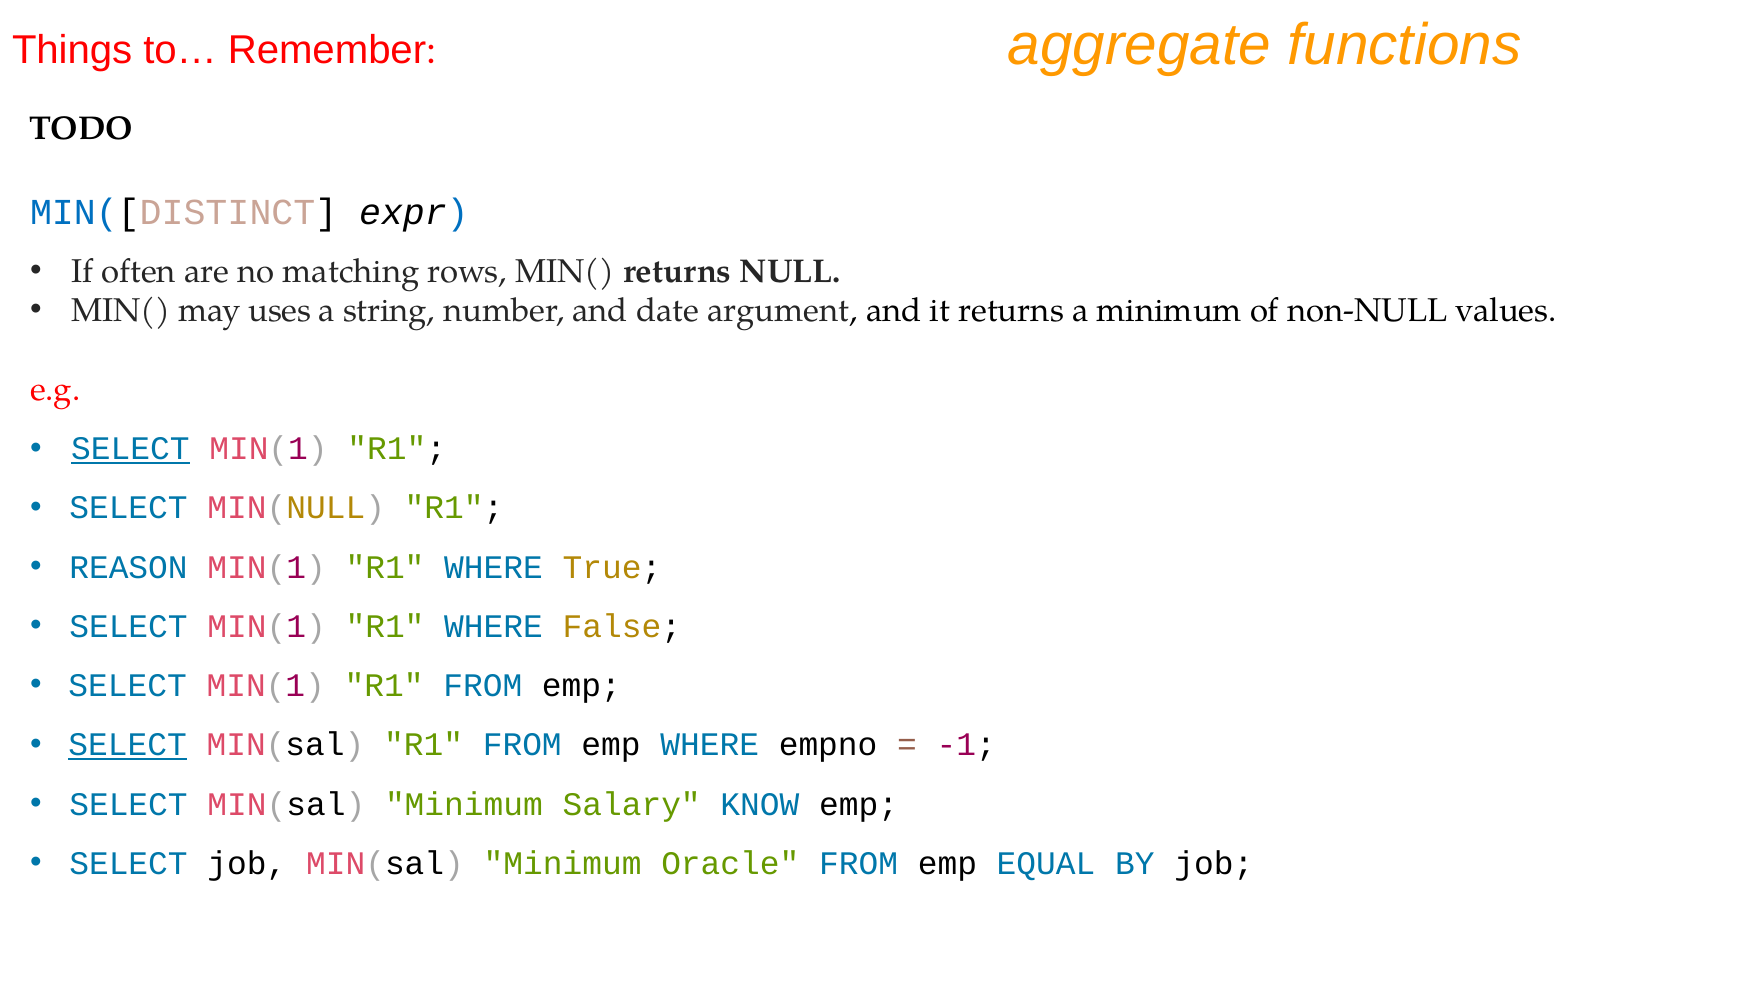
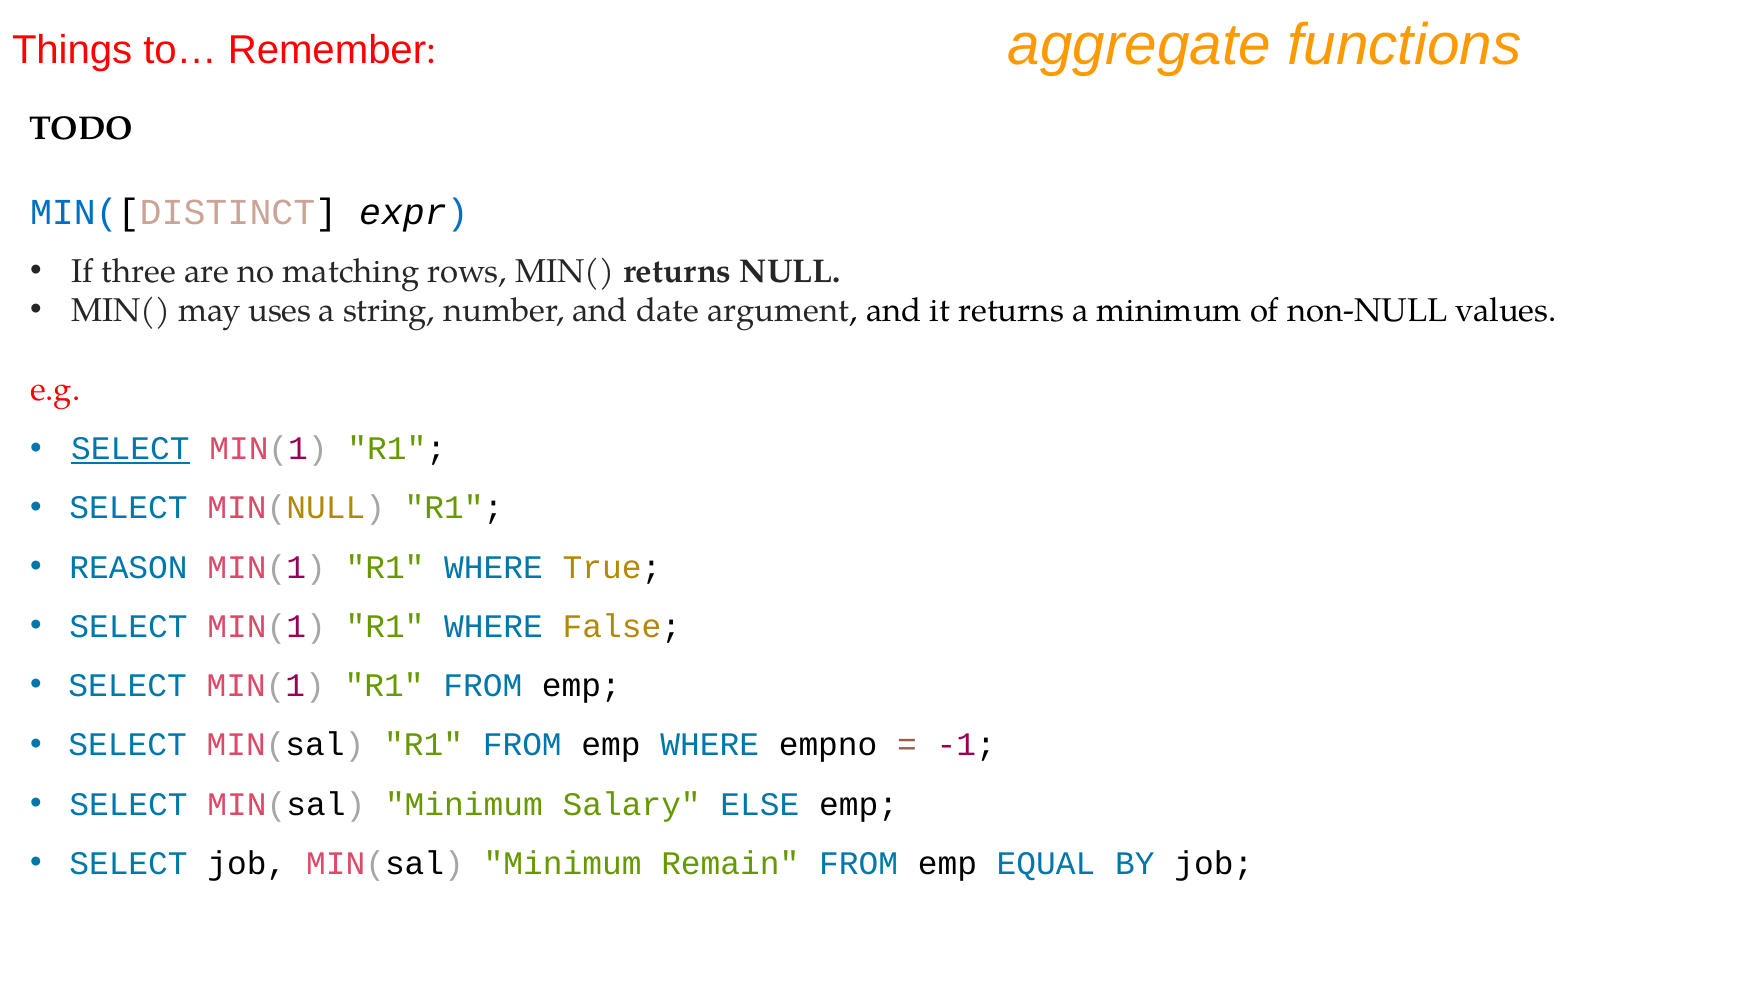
often: often -> three (139, 271)
SELECT underline: present -> none (128, 745)
KNOW: KNOW -> ELSE (760, 804)
Oracle: Oracle -> Remain (730, 863)
